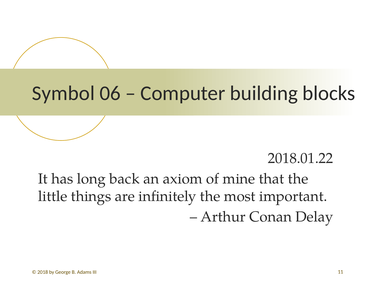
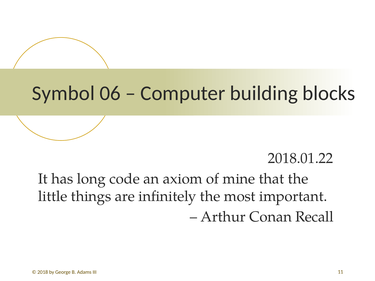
back: back -> code (125, 179)
Delay: Delay -> Recall (314, 217)
